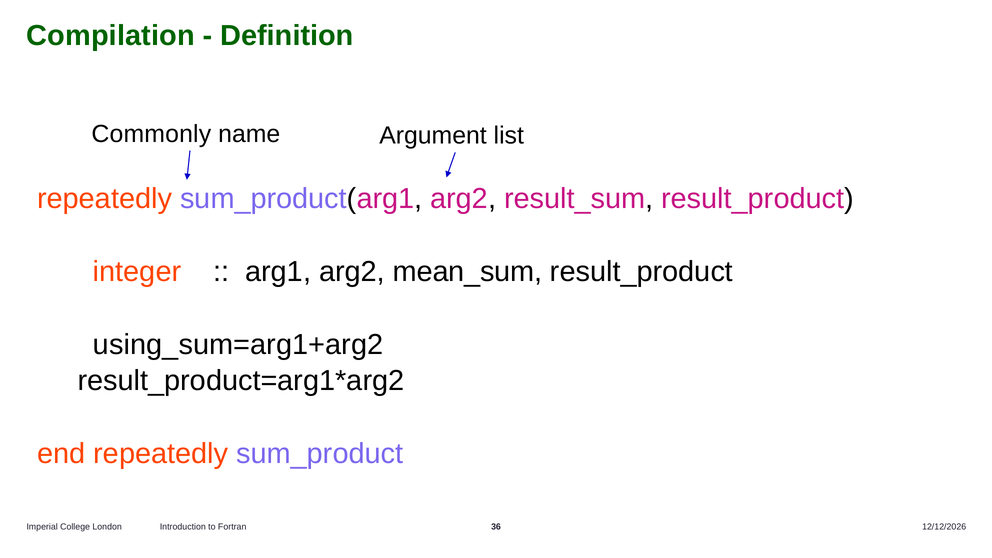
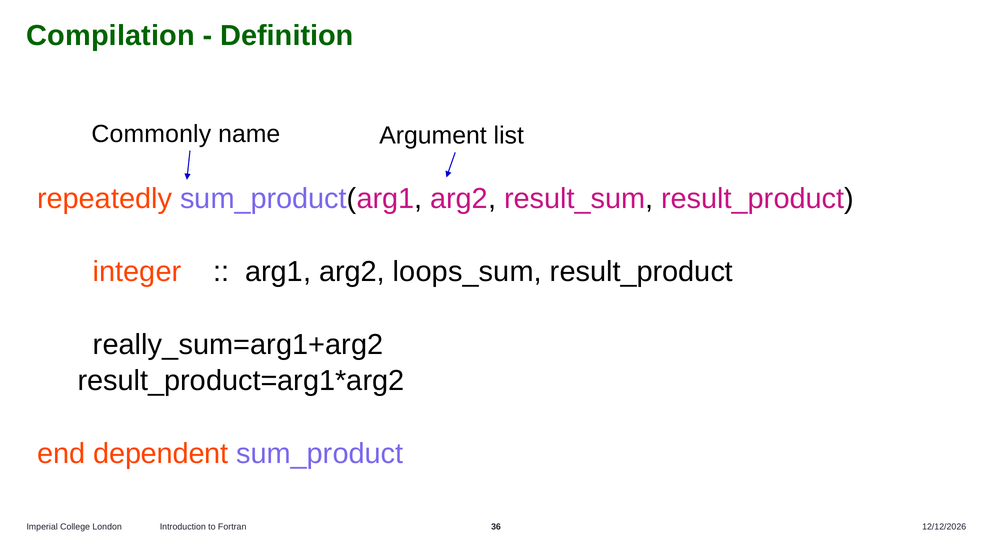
mean_sum: mean_sum -> loops_sum (467, 272)
using_sum=arg1+arg2: using_sum=arg1+arg2 -> really_sum=arg1+arg2 (238, 344)
end repeatedly: repeatedly -> dependent (161, 454)
